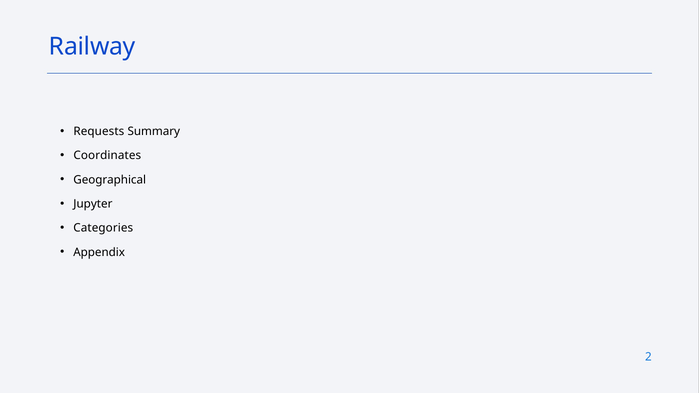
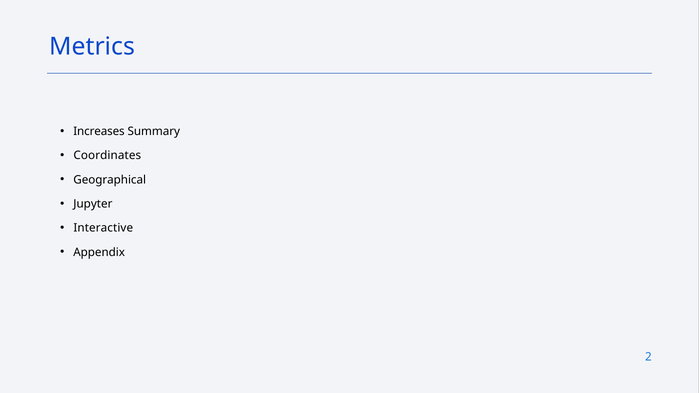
Railway: Railway -> Metrics (92, 47)
Requests: Requests -> Increases (99, 132)
Categories: Categories -> Interactive (103, 228)
